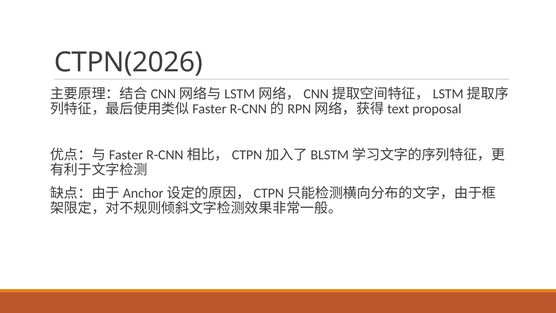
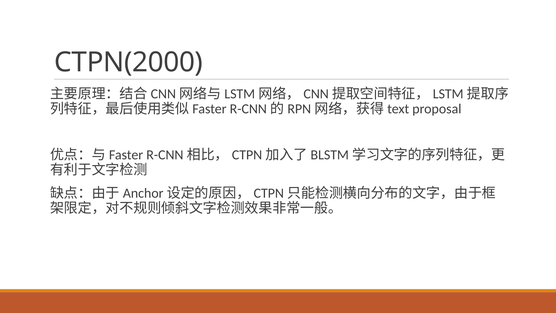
CTPN(2026: CTPN(2026 -> CTPN(2000 (129, 62)
